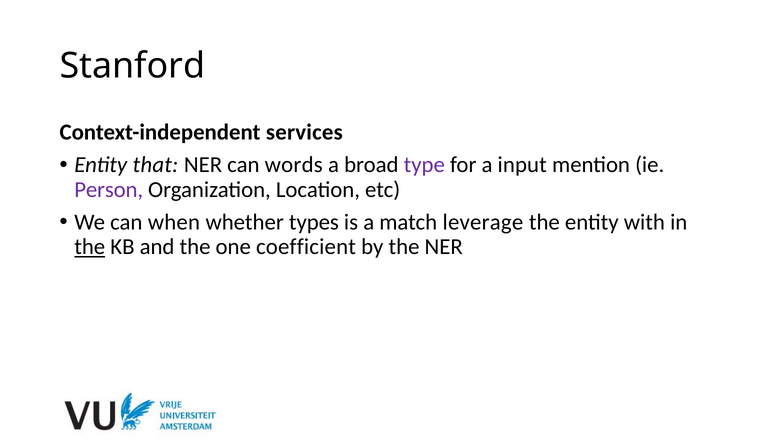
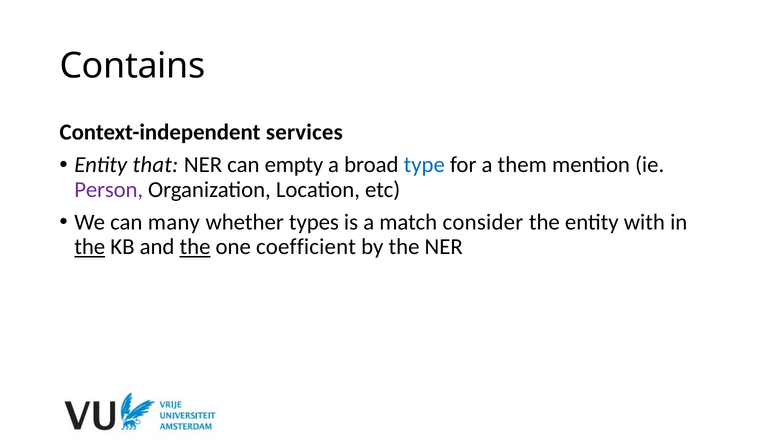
Stanford: Stanford -> Contains (132, 66)
words: words -> empty (294, 165)
type colour: purple -> blue (424, 165)
input: input -> them (522, 165)
when: when -> many (174, 222)
leverage: leverage -> consider (483, 222)
the underline: none -> present (195, 247)
